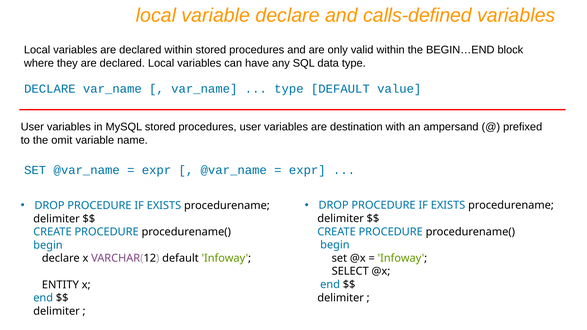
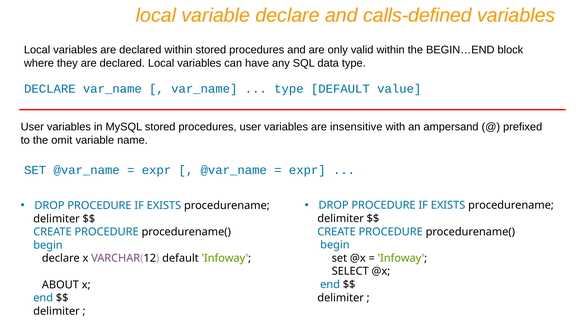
destination: destination -> insensitive (356, 127)
ENTITY: ENTITY -> ABOUT (60, 285)
